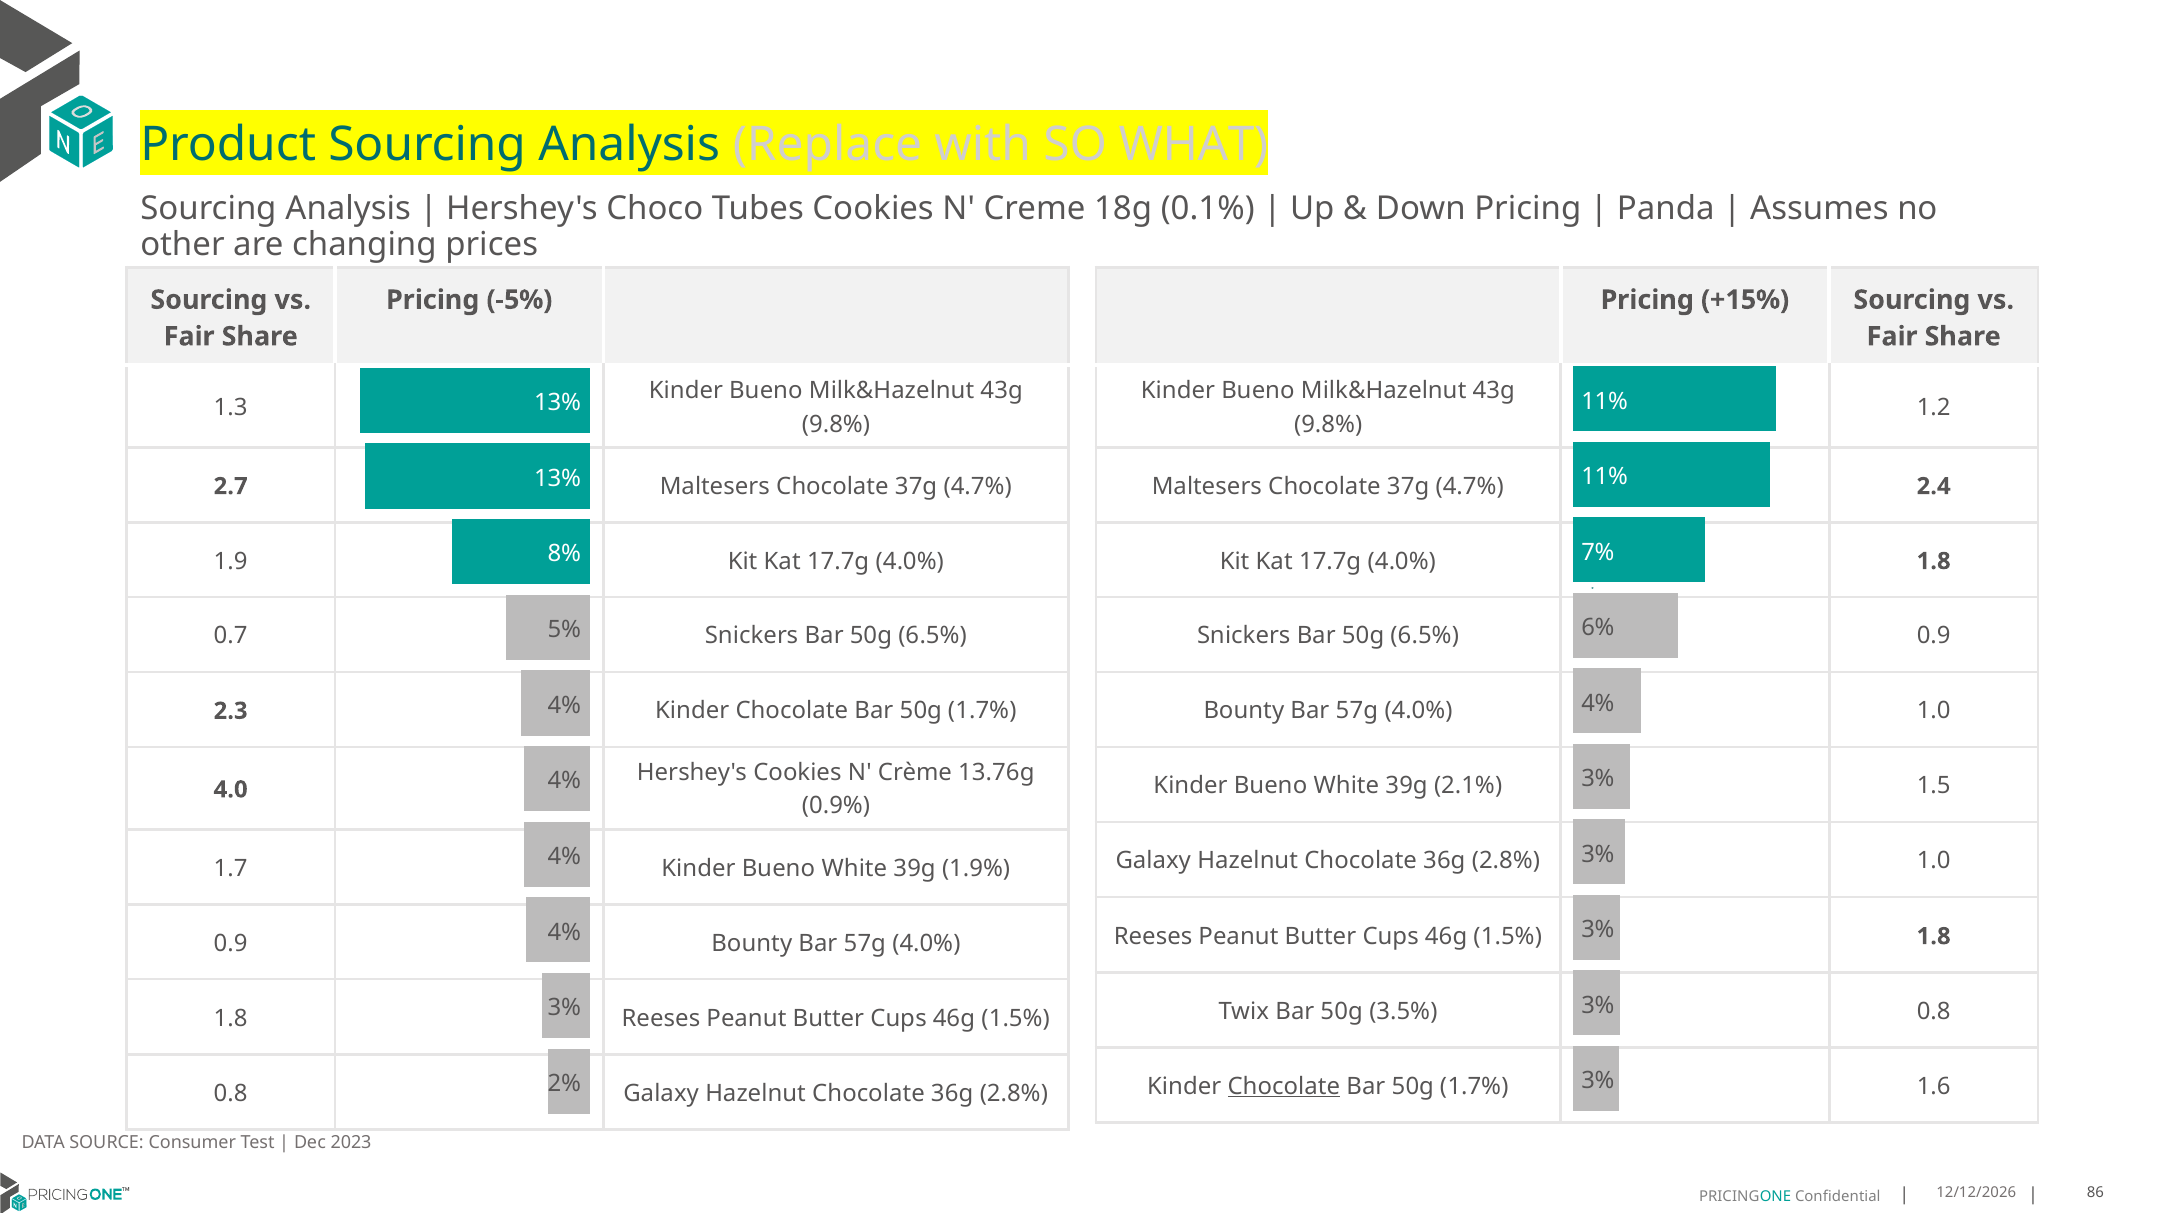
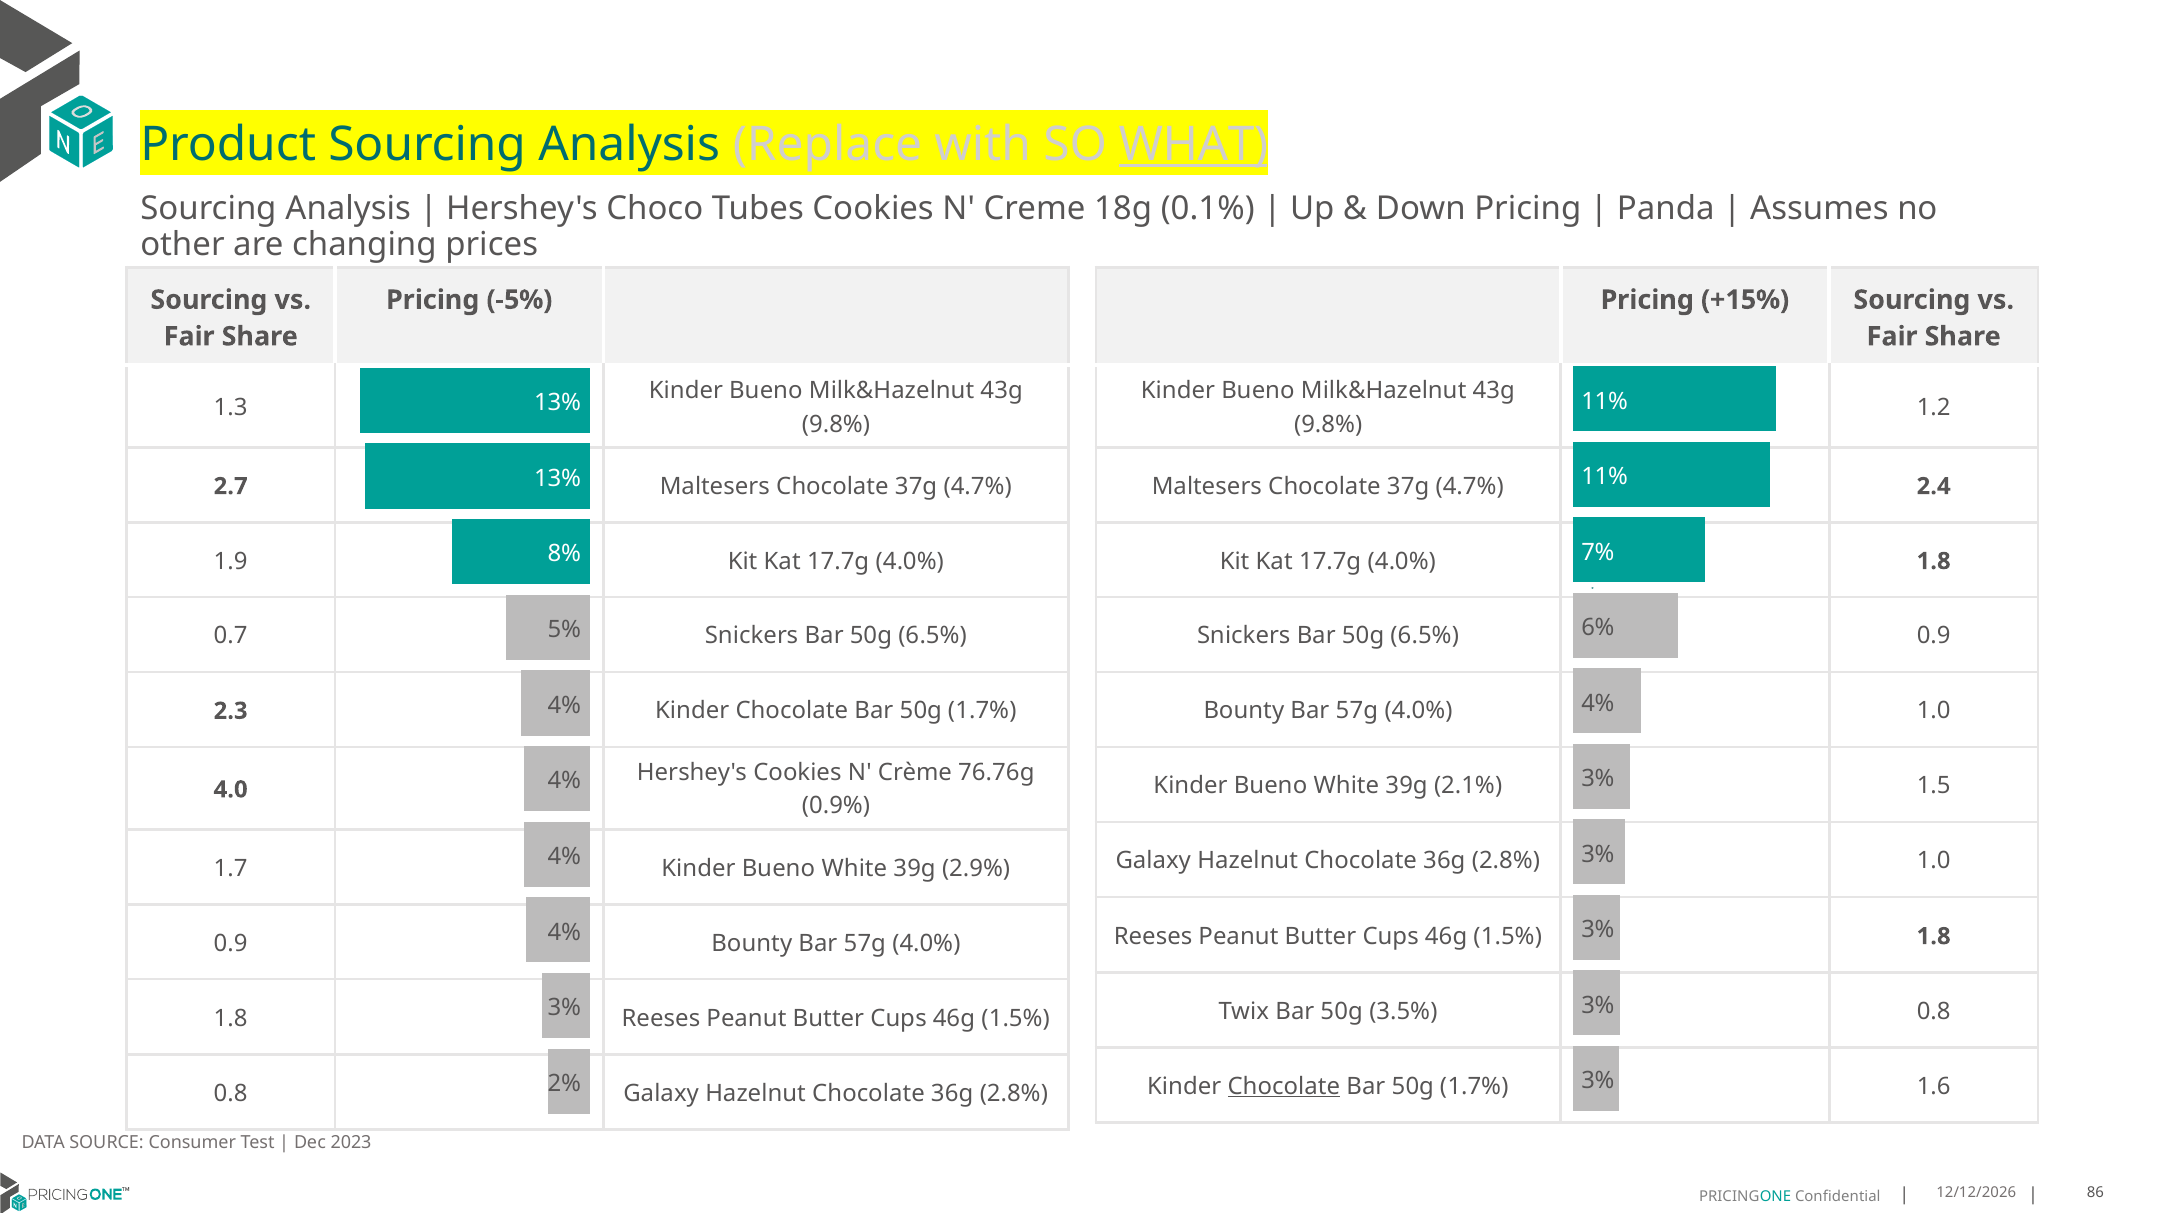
WHAT underline: none -> present (1193, 145)
13.76g: 13.76g -> 76.76g (996, 773)
1.9%: 1.9% -> 2.9% (976, 868)
